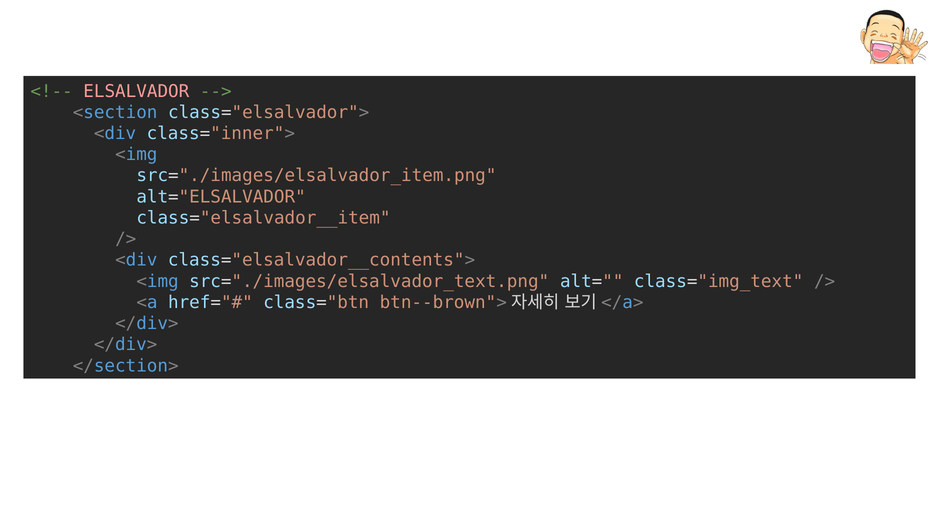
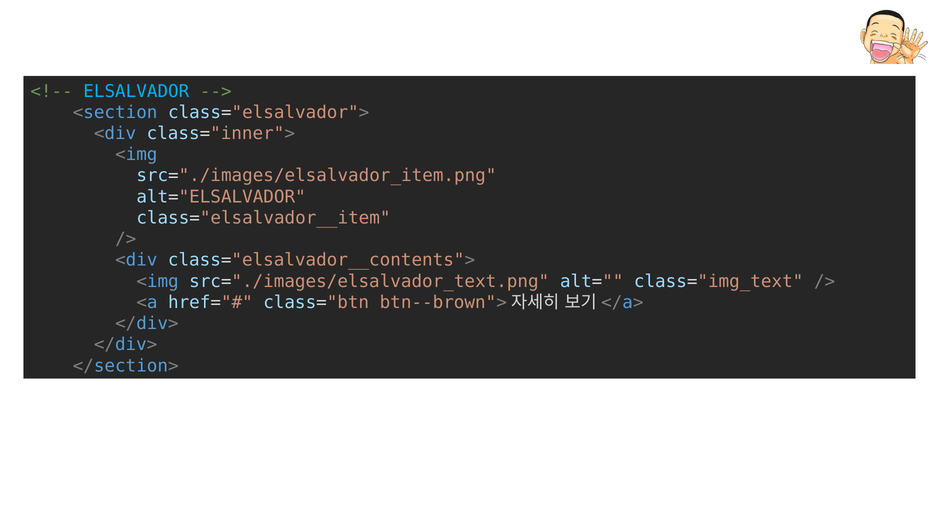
ELSALVADOR colour: pink -> light blue (136, 91)
